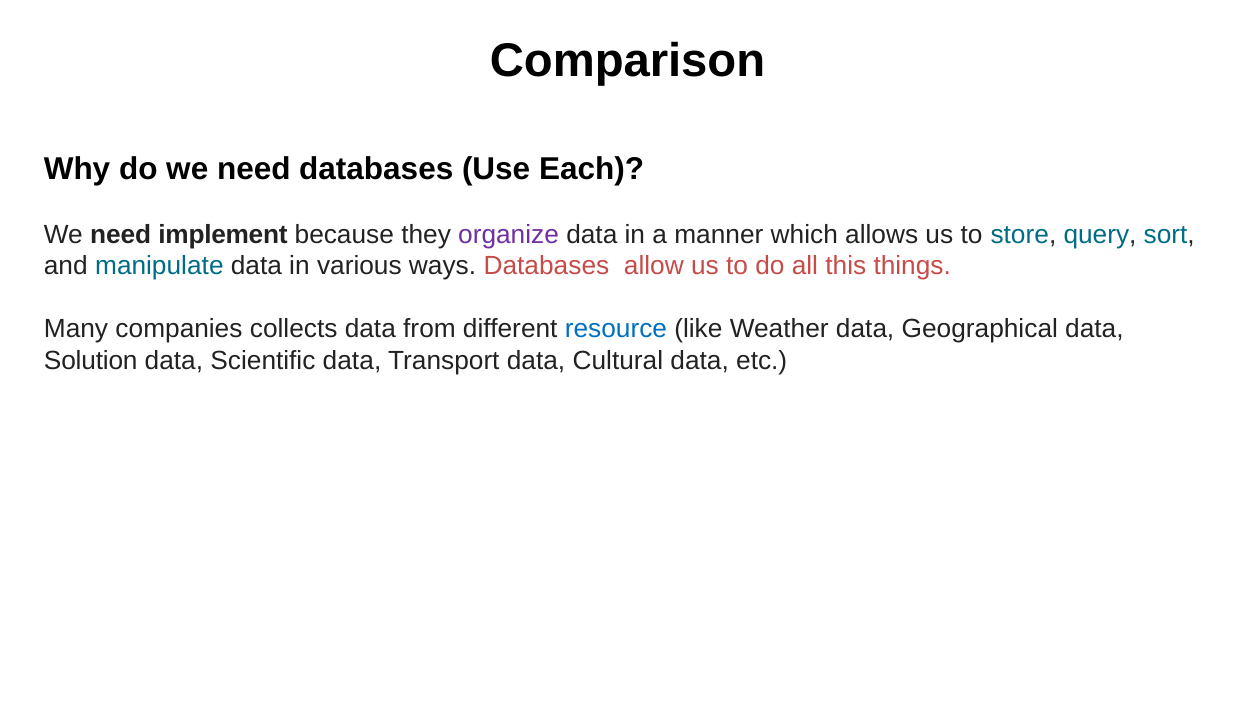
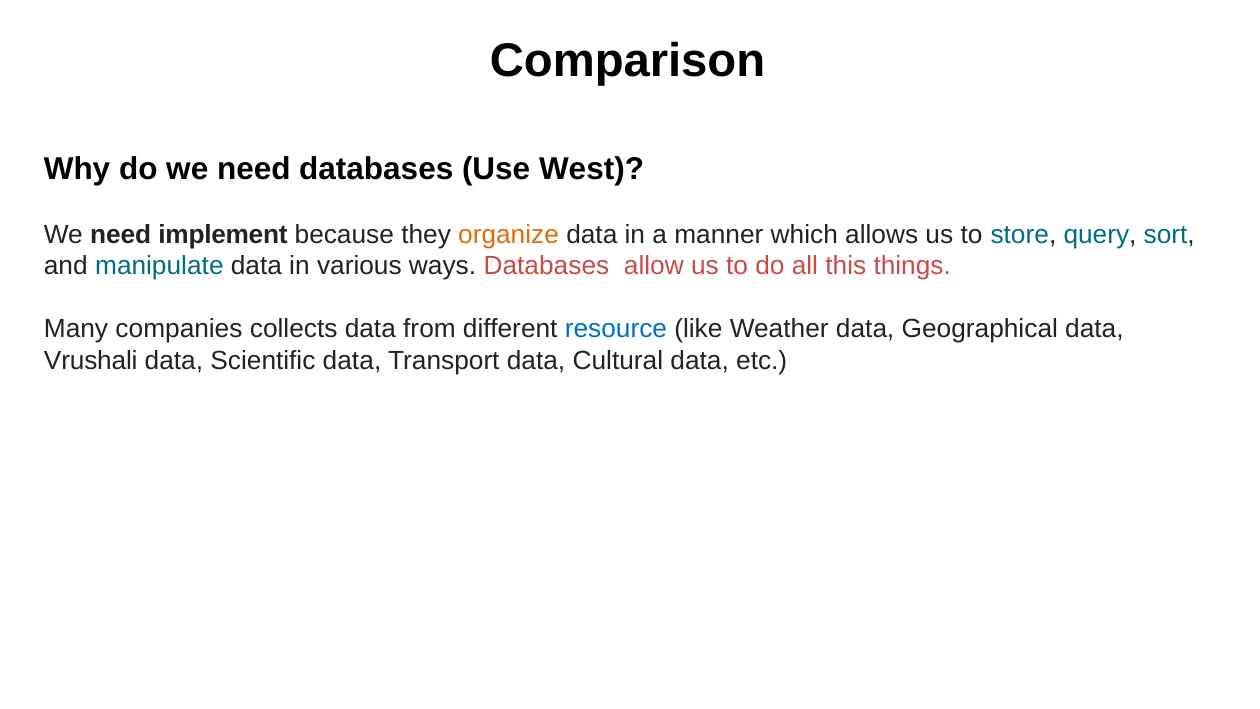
Each: Each -> West (592, 169)
organize colour: purple -> orange (509, 234)
Solution: Solution -> Vrushali (91, 360)
